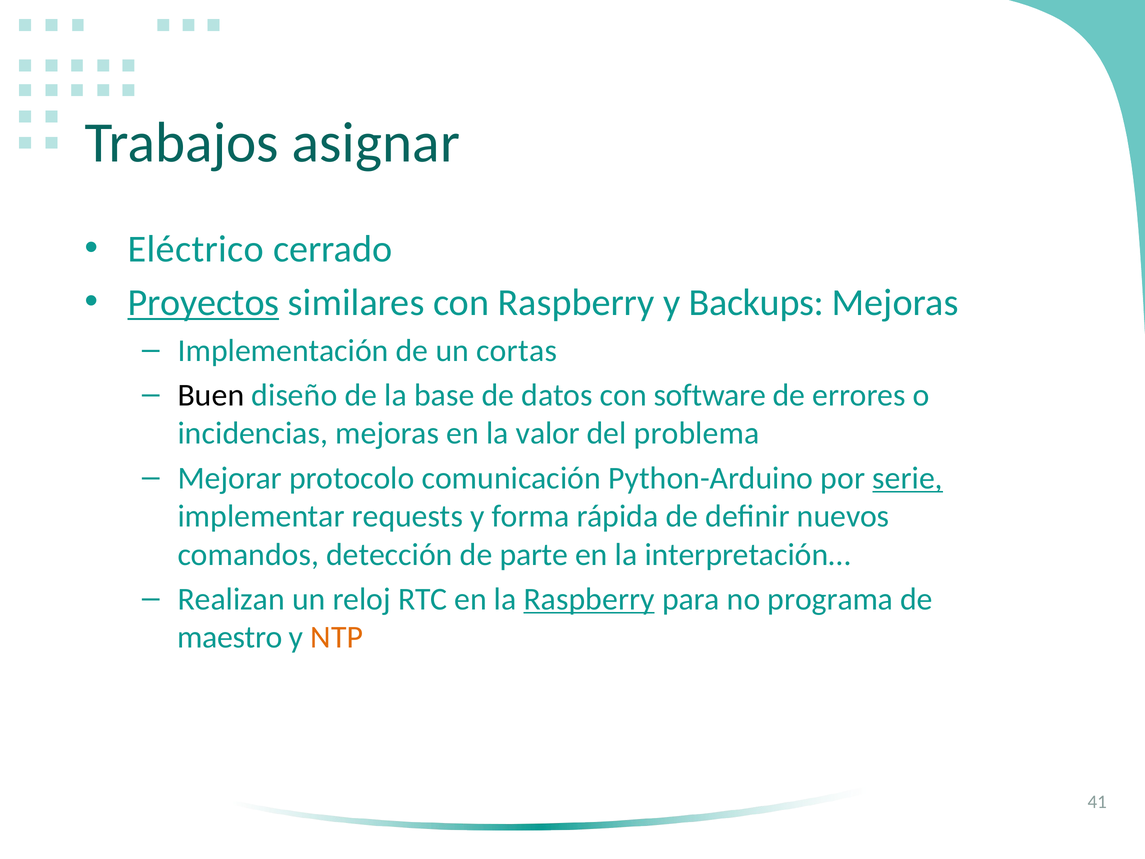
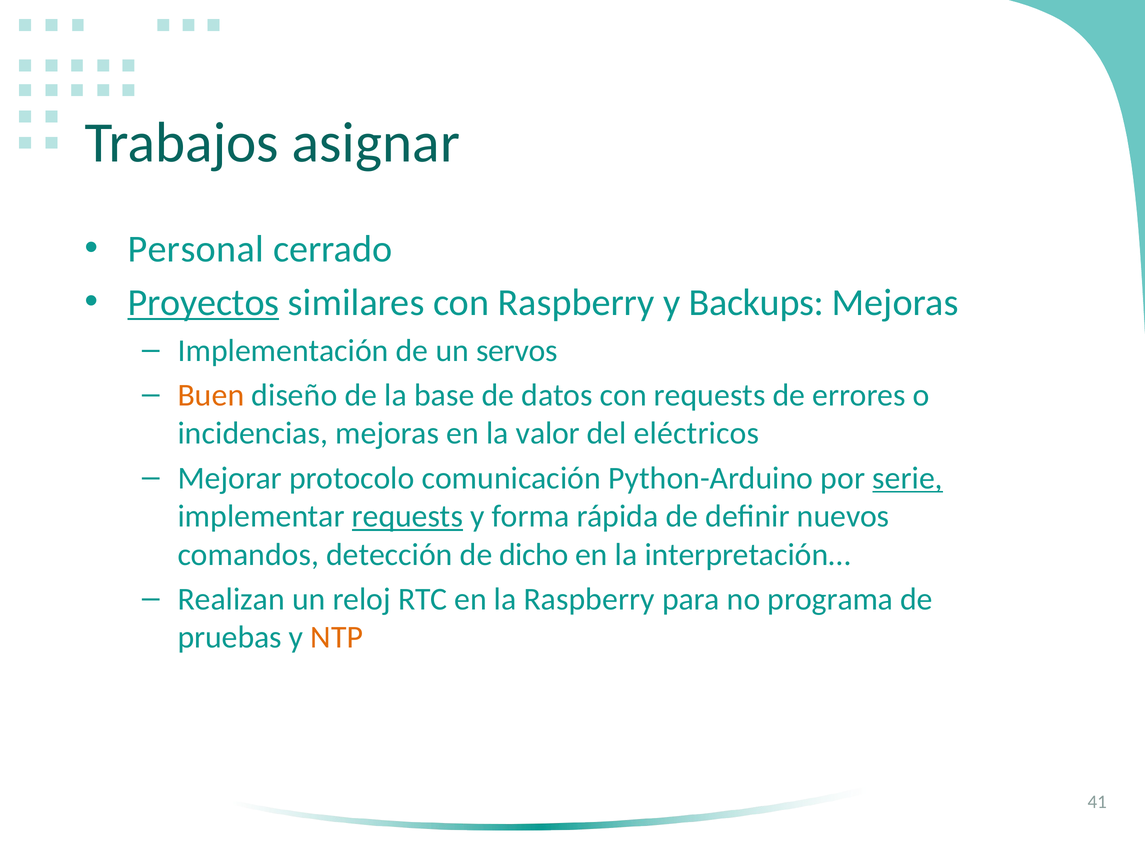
Eléctrico: Eléctrico -> Personal (196, 249)
cortas: cortas -> servos (517, 350)
Buen colour: black -> orange (211, 395)
con software: software -> requests (710, 395)
problema: problema -> eléctricos (696, 433)
requests underline: none -> present (407, 516)
parte: parte -> dicho (534, 554)
Raspberry underline: present -> none (589, 599)
maestro: maestro -> pruebas (230, 637)
